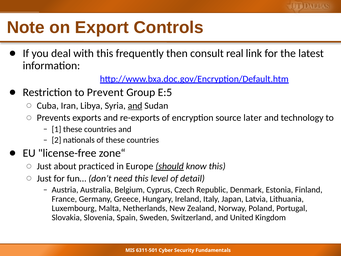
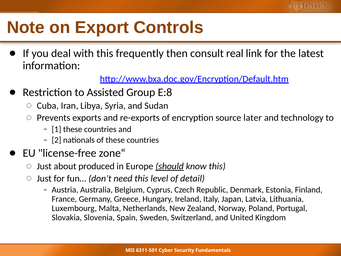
Prevent: Prevent -> Assisted (105, 92)
E:5: E:5 -> E:8 (165, 92)
and underline: present -> none (135, 106)
practiced: practiced -> produced (96, 166)
